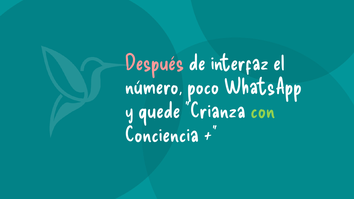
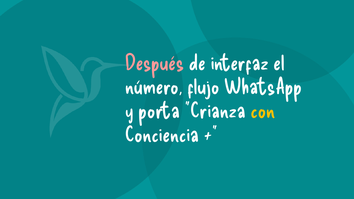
poco: poco -> flujo (203, 87)
quede: quede -> porta (159, 111)
con colour: light green -> yellow (263, 111)
